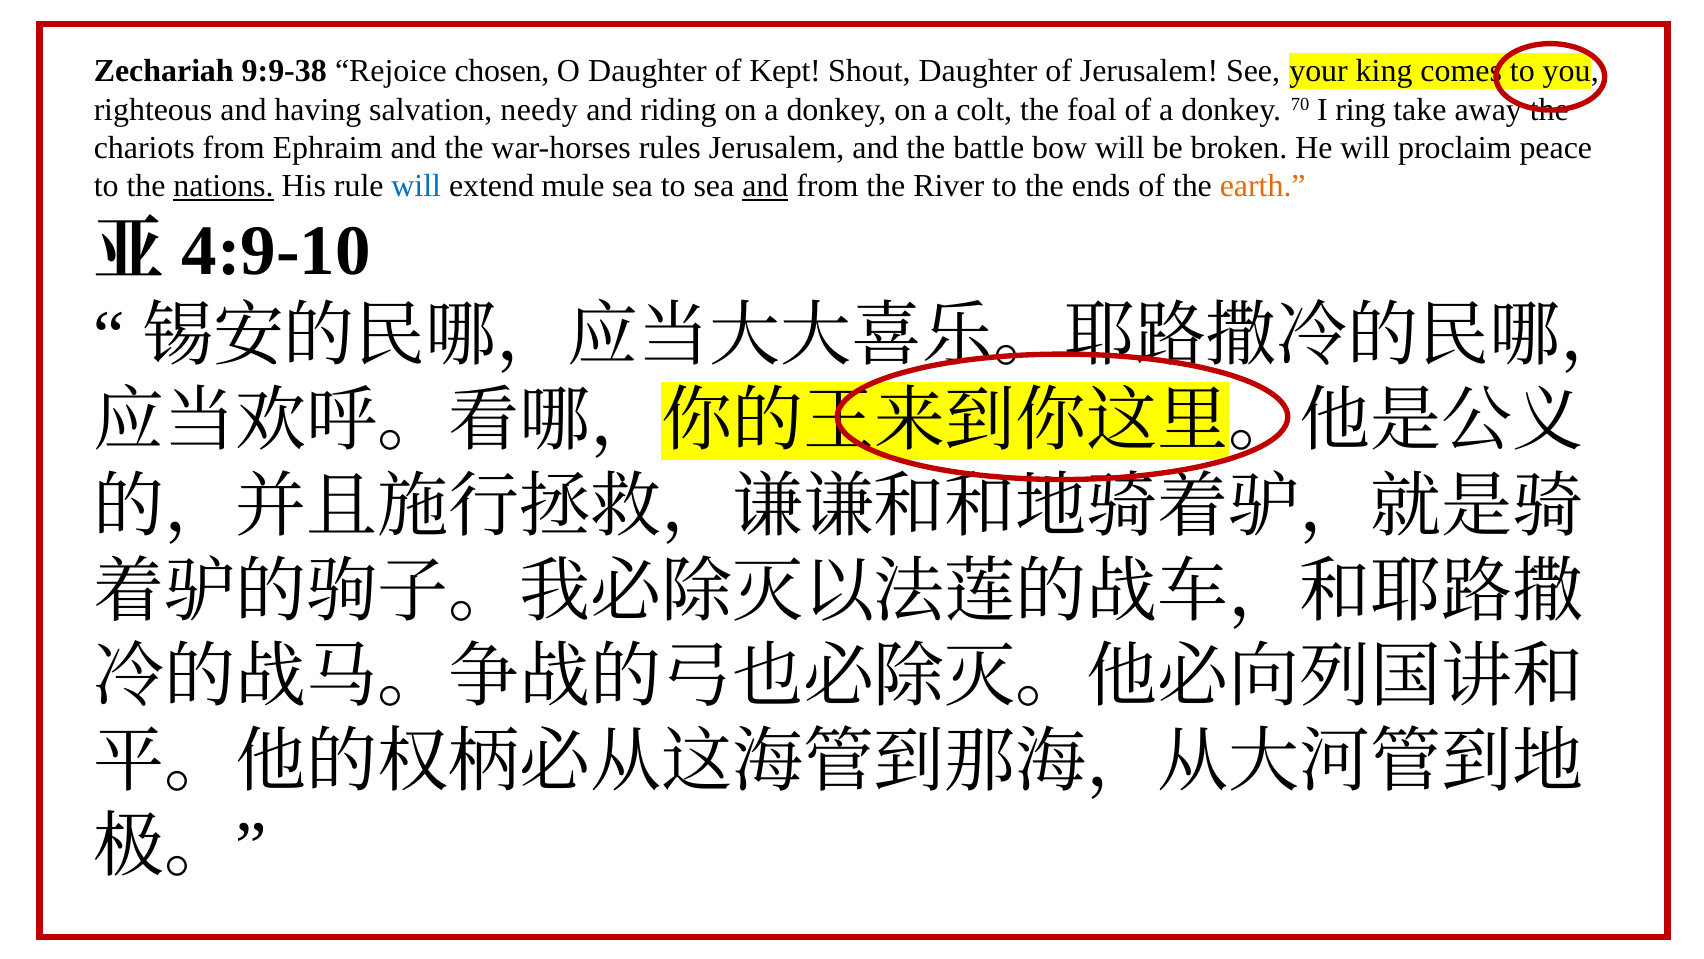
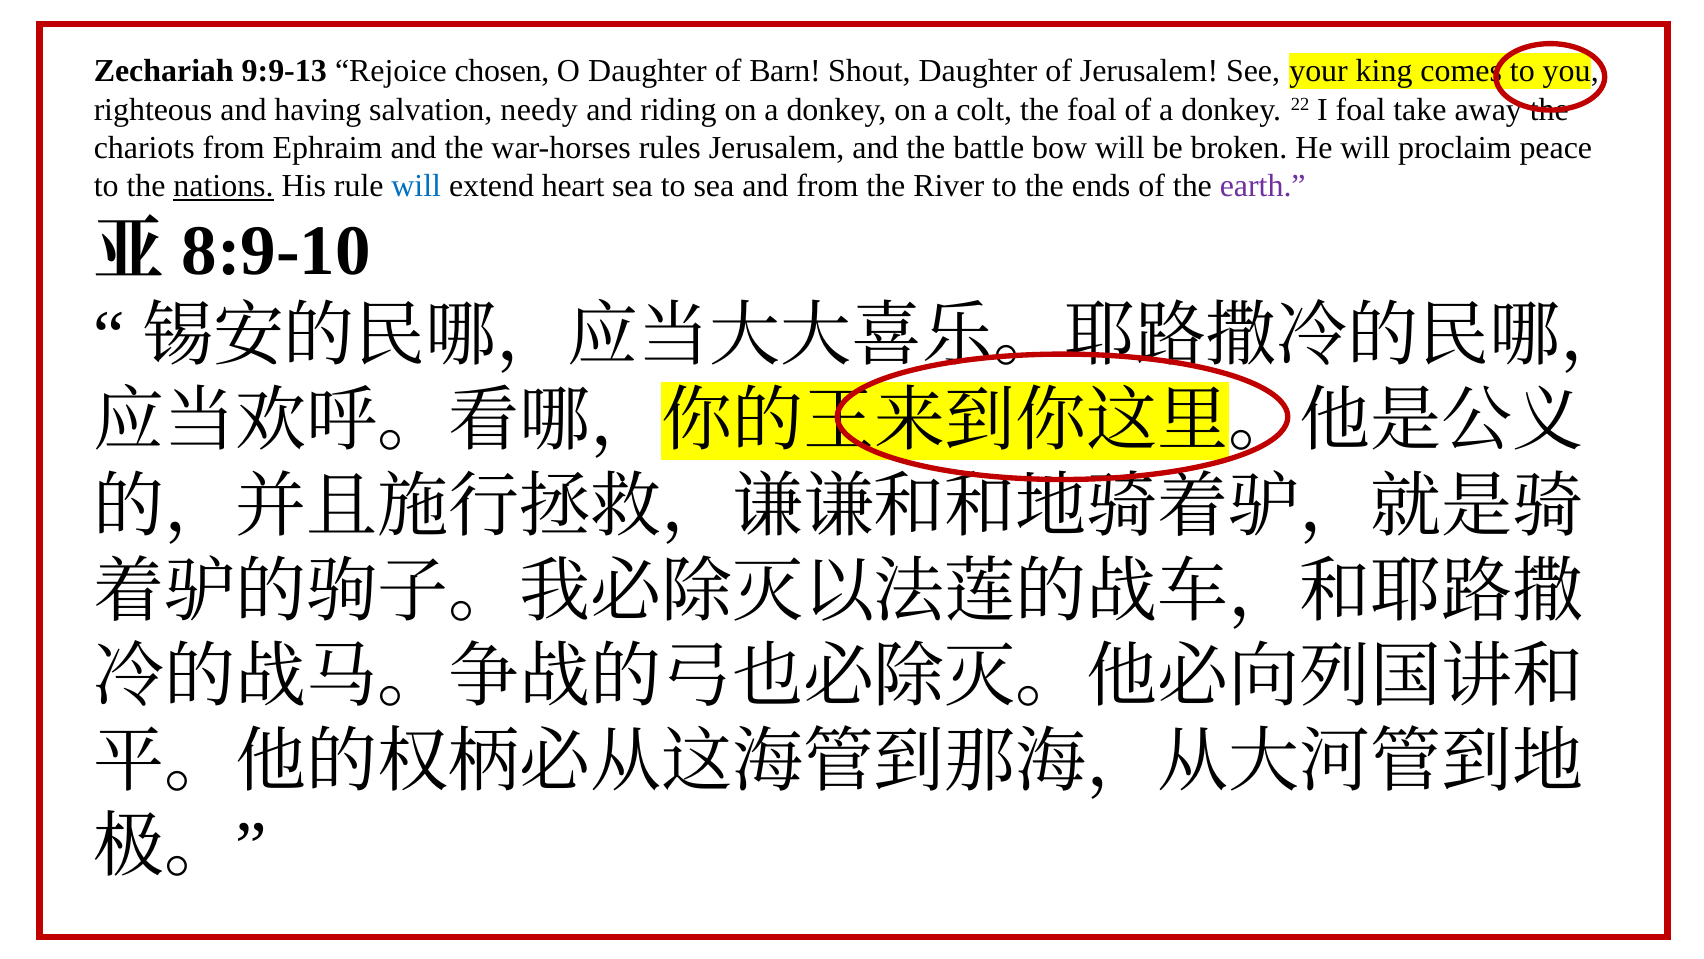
9:9-38: 9:9-38 -> 9:9-13 (284, 71)
Kept: Kept -> Barn (785, 71)
70: 70 -> 22 (1300, 104)
I ring: ring -> foal (1361, 110)
mule: mule -> heart (573, 186)
and underline: present -> none (765, 186)
earth colour: orange -> purple (1263, 186)
4:9-10: 4:9-10 -> 8:9-10 (276, 251)
